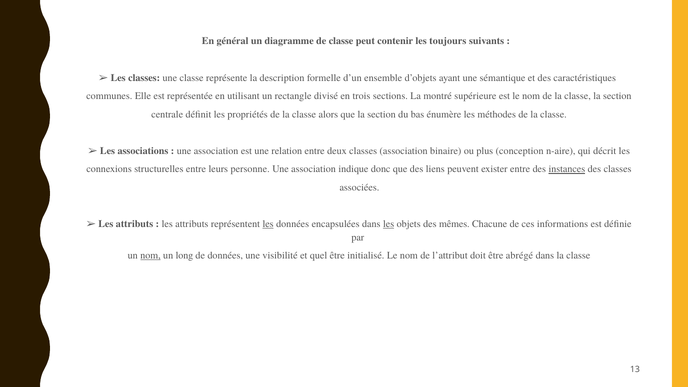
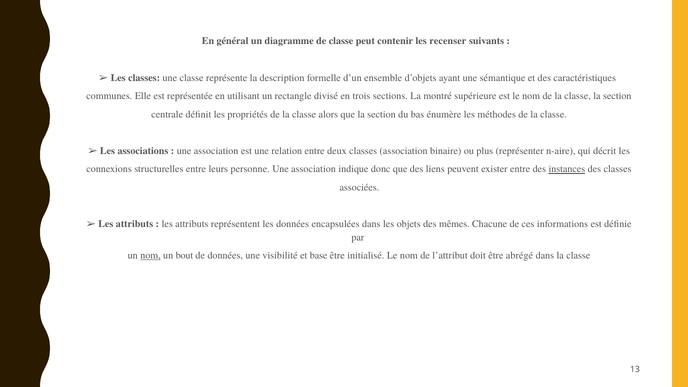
toujours: toujours -> recenser (448, 41)
conception: conception -> représenter (520, 151)
les underline: present -> none (268, 224)
les underline: present -> none (389, 224)
long: long -> bout (184, 256)
quel: quel -> base (319, 256)
